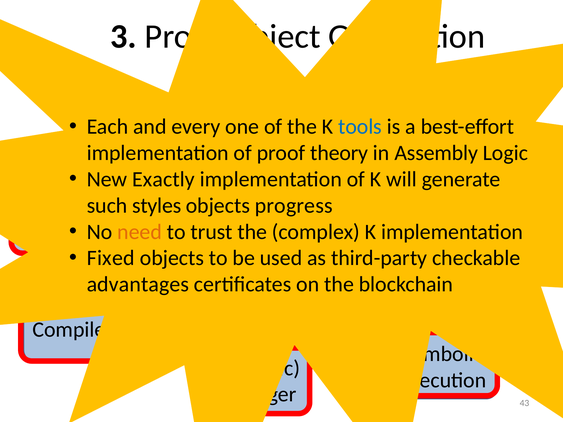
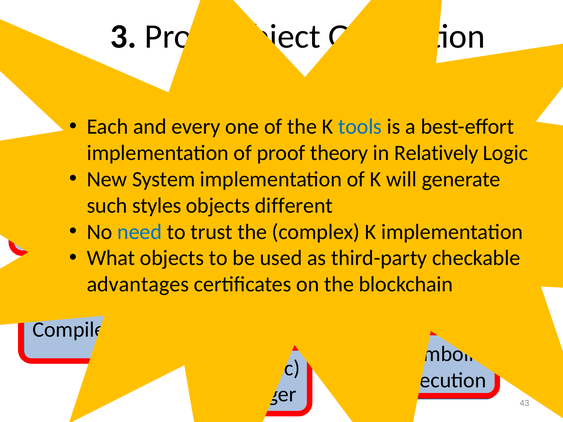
Assembly: Assembly -> Relatively (436, 153)
Exactly: Exactly -> System (164, 179)
progress: progress -> different (294, 206)
need colour: orange -> blue (140, 232)
Fixed: Fixed -> What (111, 258)
